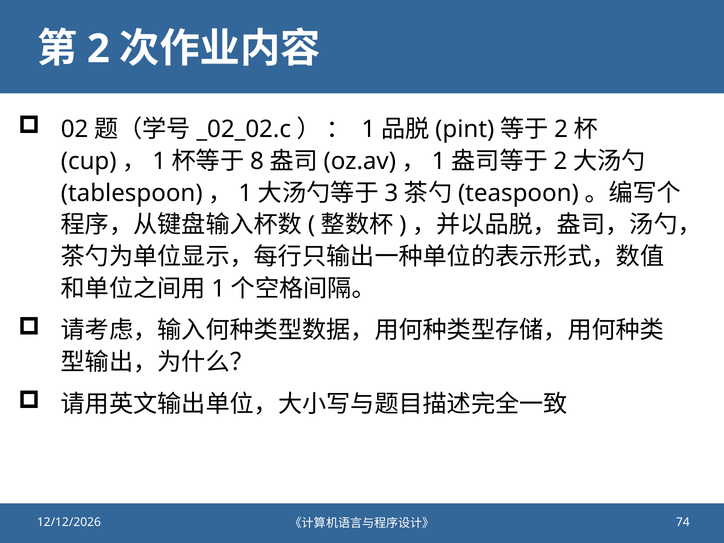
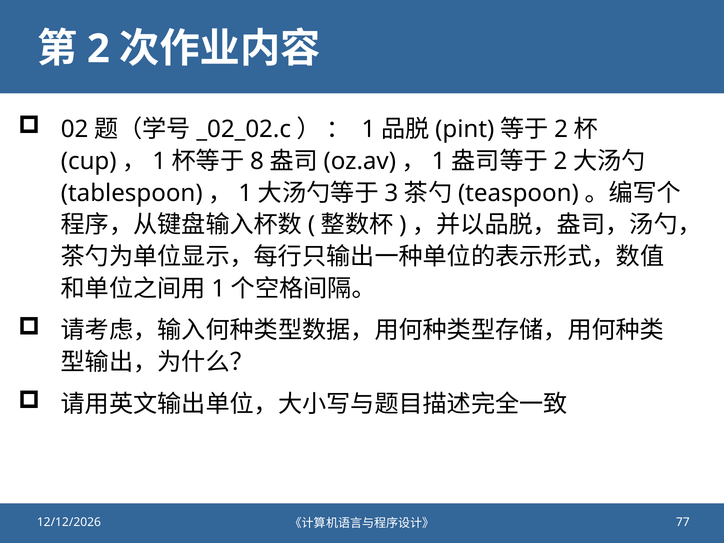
74: 74 -> 77 (683, 522)
